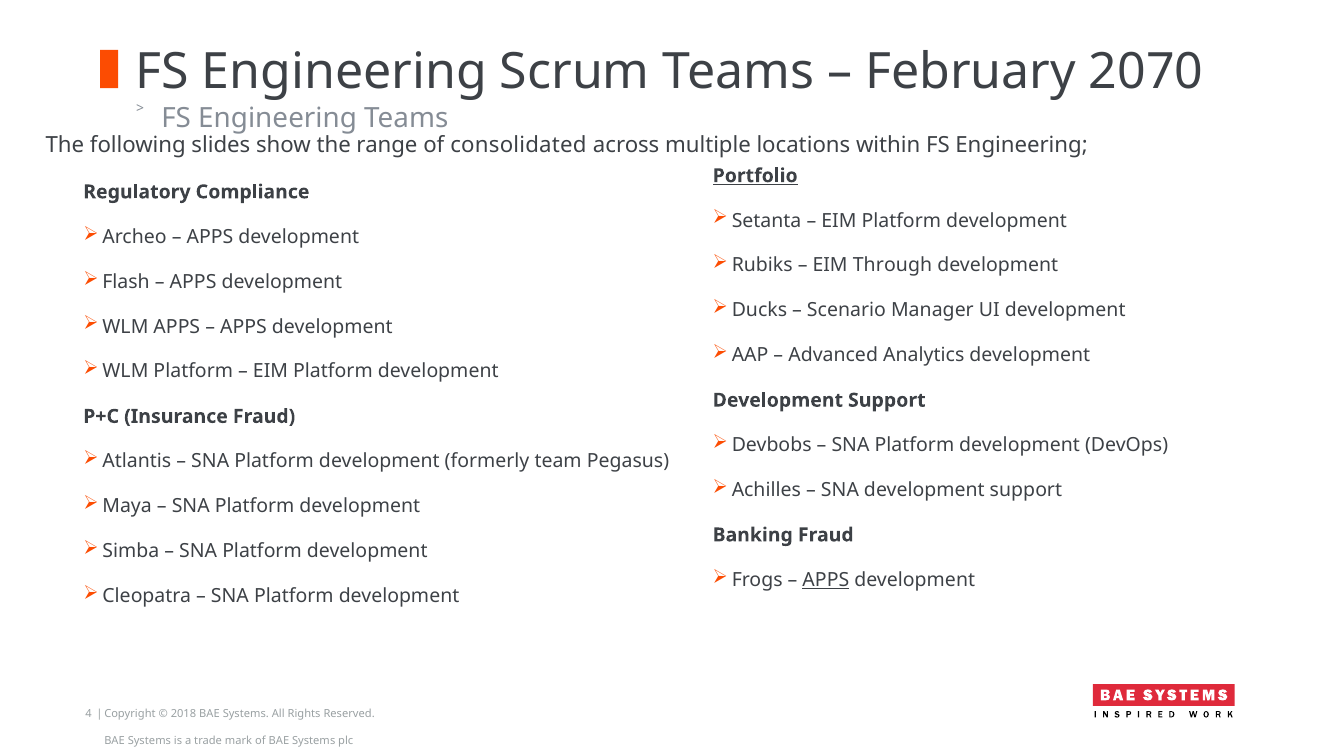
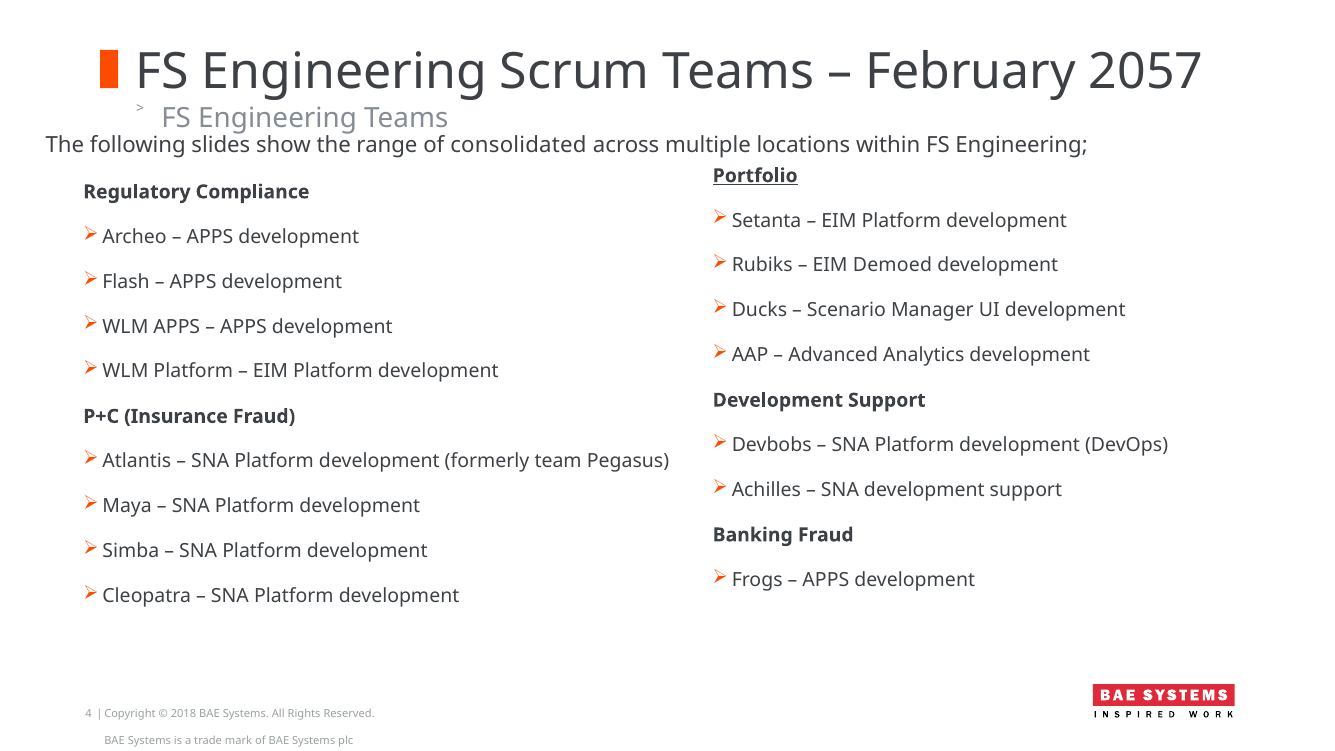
2070: 2070 -> 2057 (1146, 72)
Through: Through -> Demoed (892, 266)
APPS underline: present -> none (826, 580)
